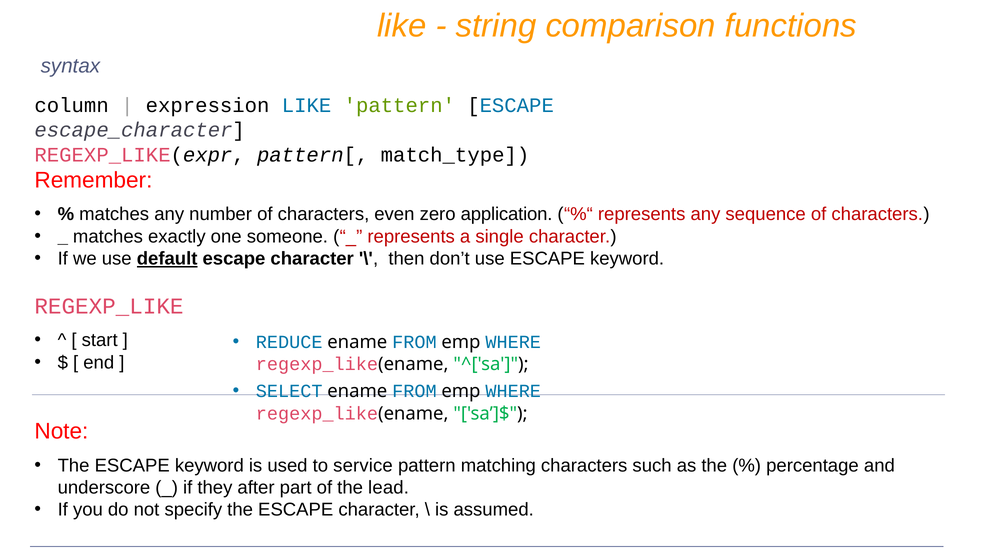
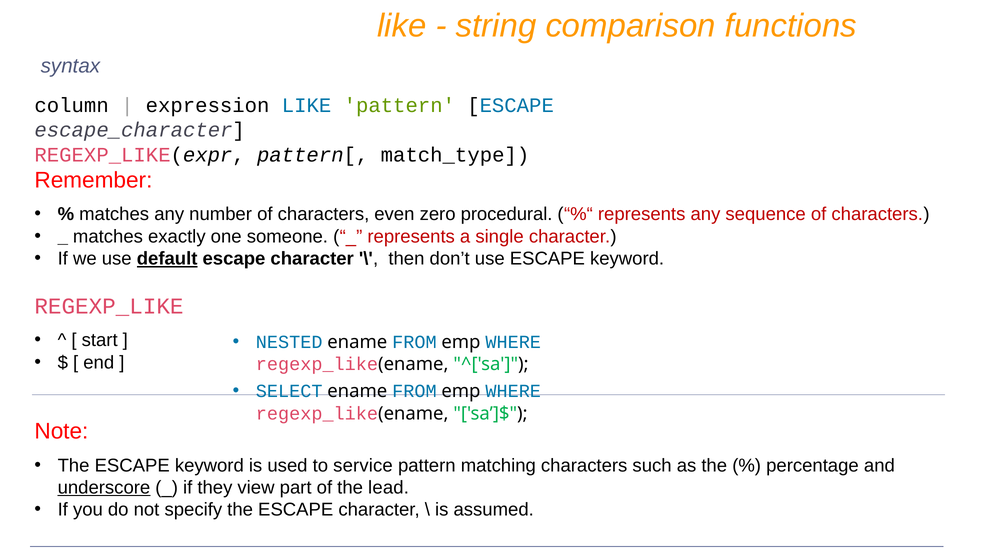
application: application -> procedural (507, 214)
REDUCE: REDUCE -> NESTED (289, 342)
underscore underline: none -> present (104, 487)
after: after -> view (256, 487)
